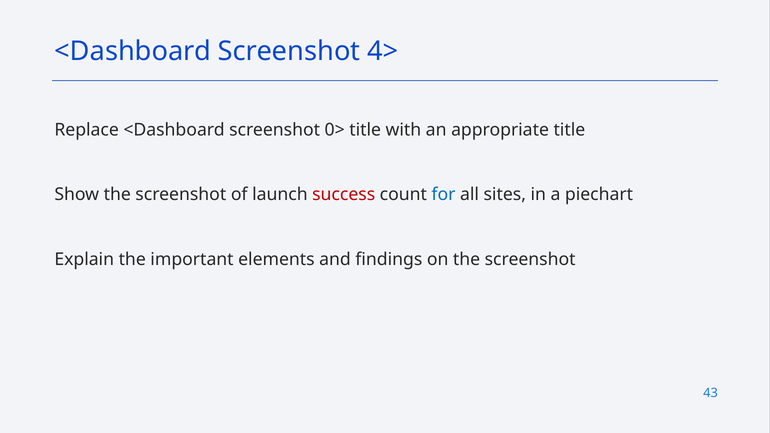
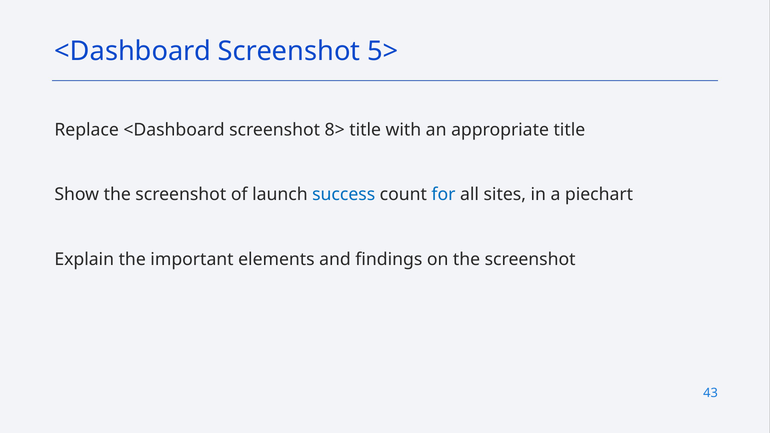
4>: 4> -> 5> (383, 51)
0>: 0> -> 8> (335, 130)
success colour: red -> blue (344, 195)
